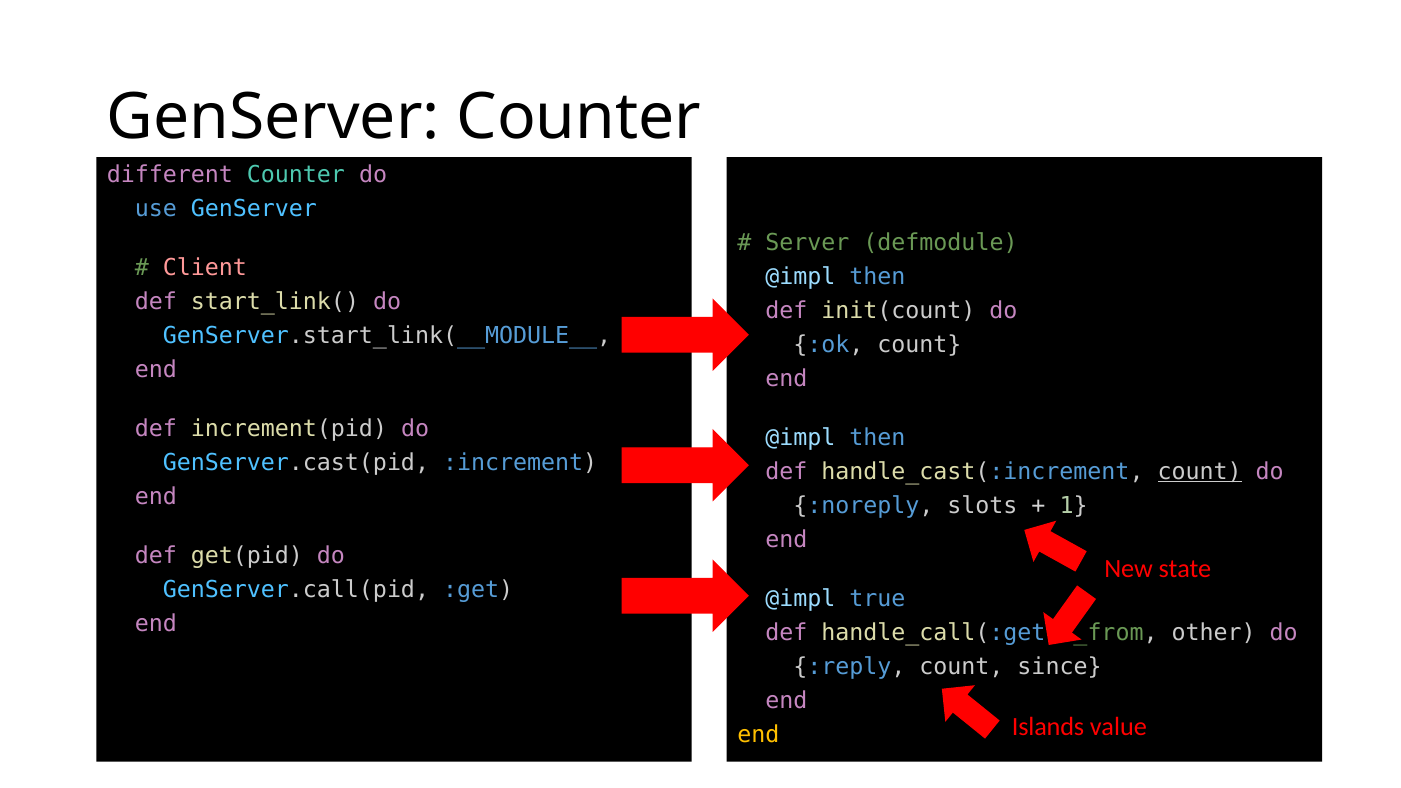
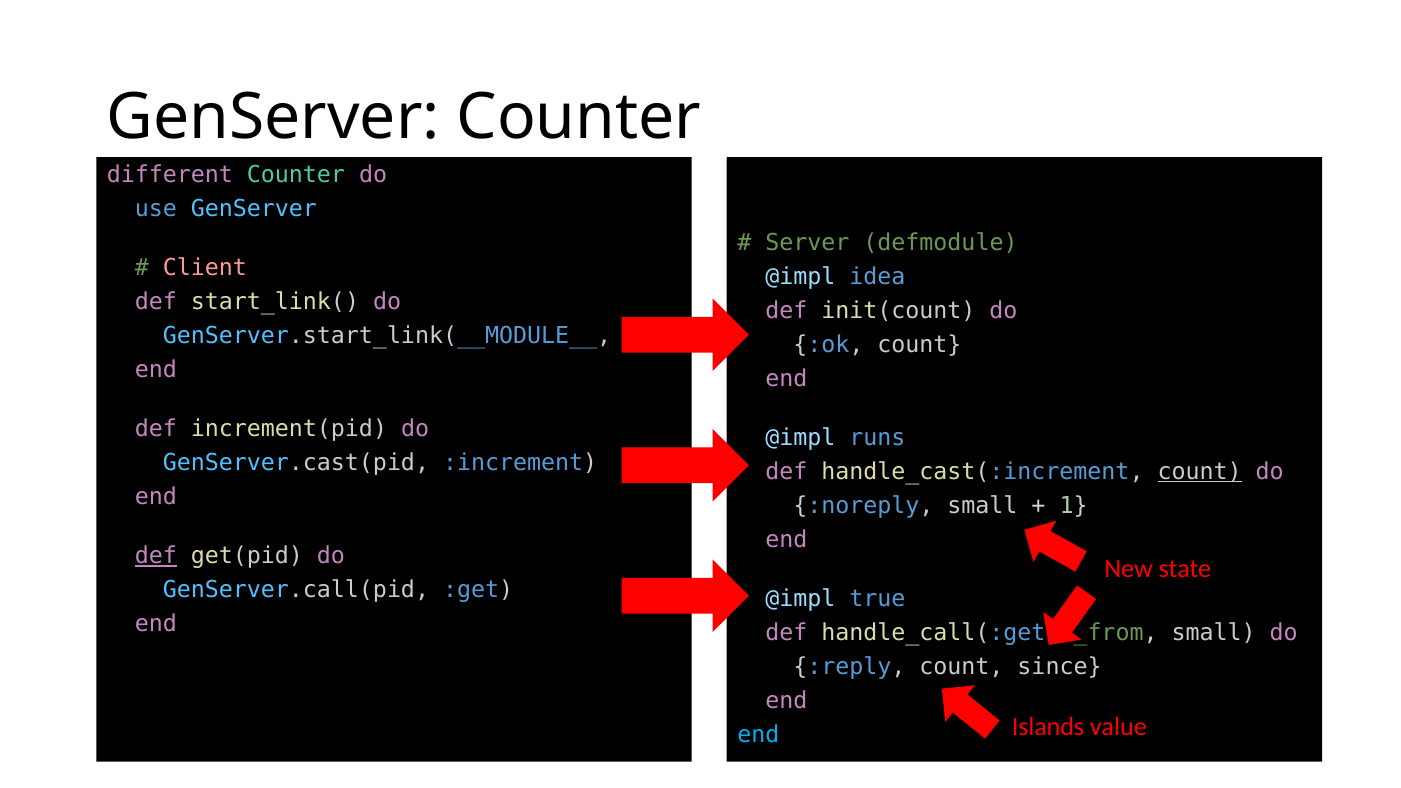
then: then -> idea (877, 277)
then: then -> runs (877, 438)
:noreply slots: slots -> small (982, 506)
def underline: none -> present (156, 556)
other: other -> small (1214, 633)
end colour: yellow -> light blue (758, 735)
